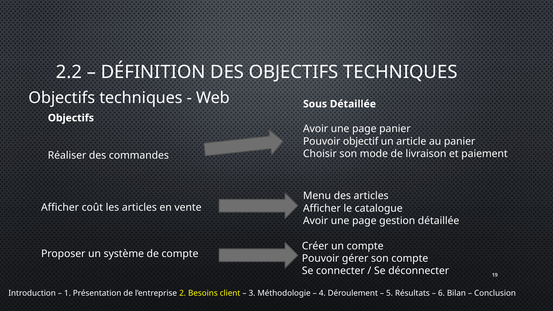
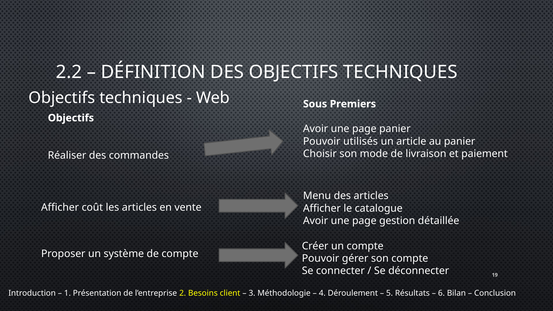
Sous Détaillée: Détaillée -> Premiers (353, 104)
objectif: objectif -> utilisés (361, 141)
